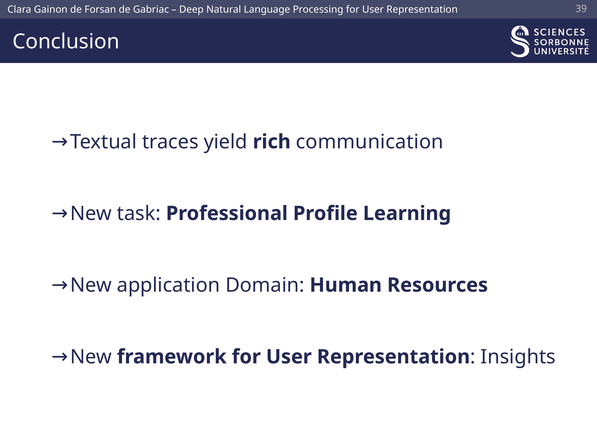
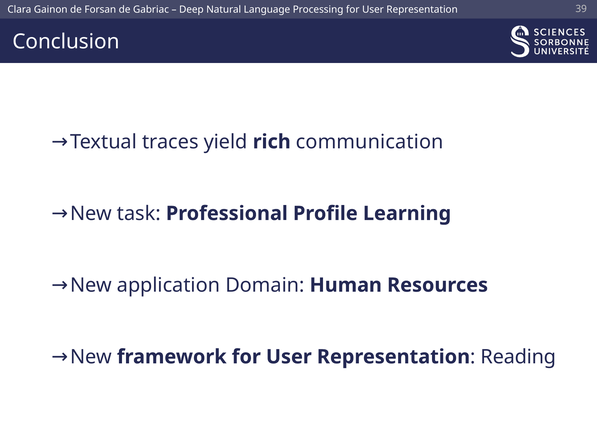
Insights: Insights -> Reading (518, 357)
